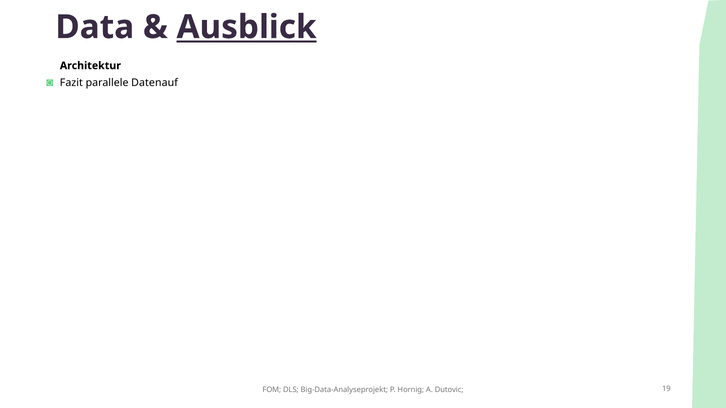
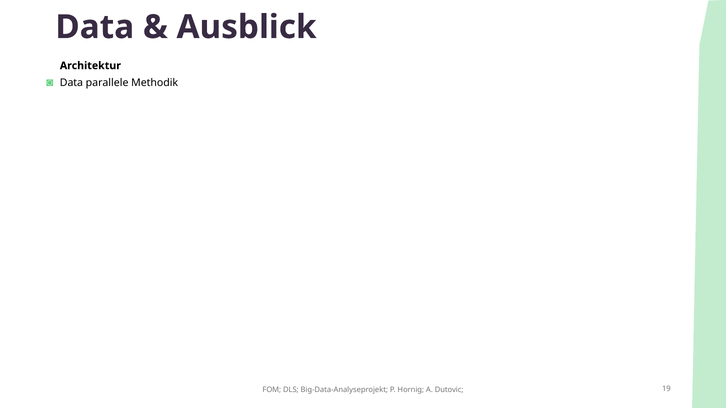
Ausblick underline: present -> none (247, 27)
Fazit: Fazit -> Data (71, 83)
Datenauf: Datenauf -> Methodik (155, 83)
